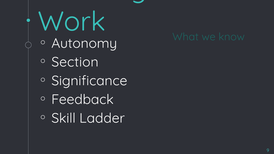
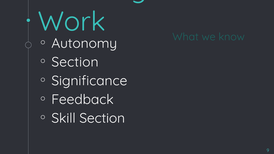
Skill Ladder: Ladder -> Section (102, 118)
